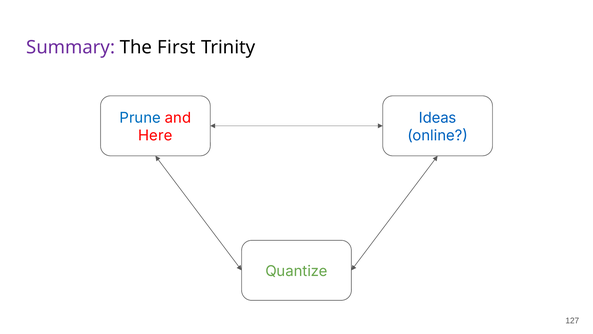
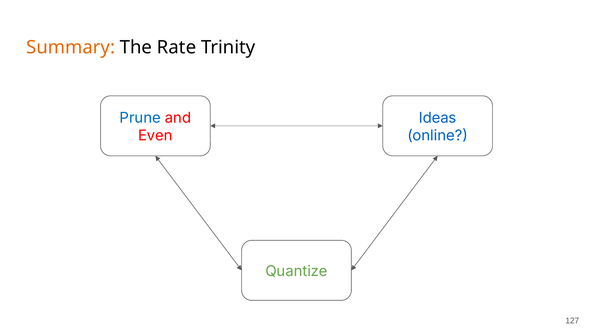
Summary colour: purple -> orange (71, 47)
First: First -> Rate (177, 47)
Here: Here -> Even (155, 136)
